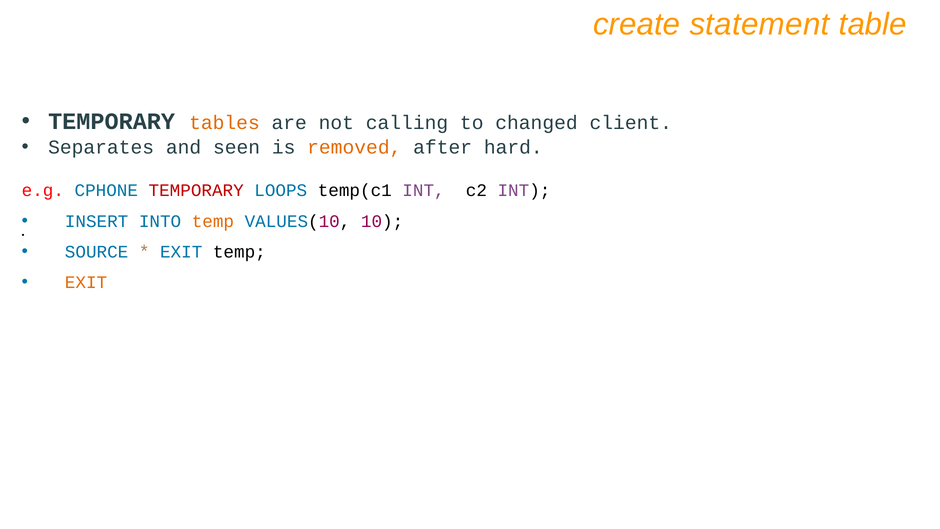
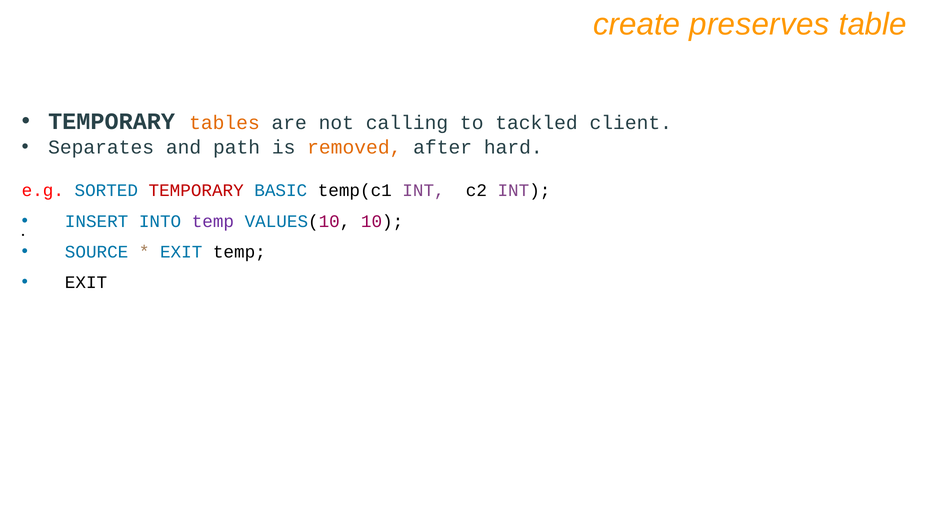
statement: statement -> preserves (760, 24)
changed: changed -> tackled (536, 123)
seen: seen -> path (237, 147)
CPHONE: CPHONE -> SORTED (106, 191)
LOOPS: LOOPS -> BASIC (281, 191)
temp colour: orange -> purple (213, 221)
EXIT colour: orange -> black (86, 282)
